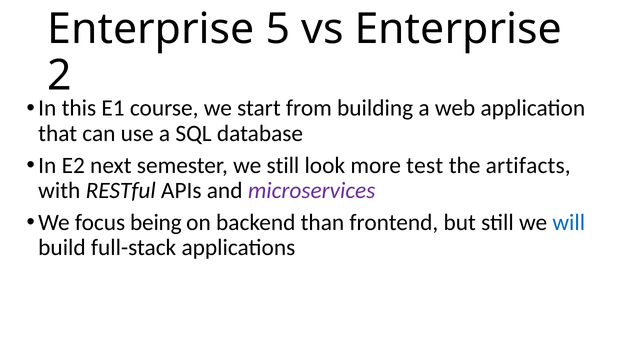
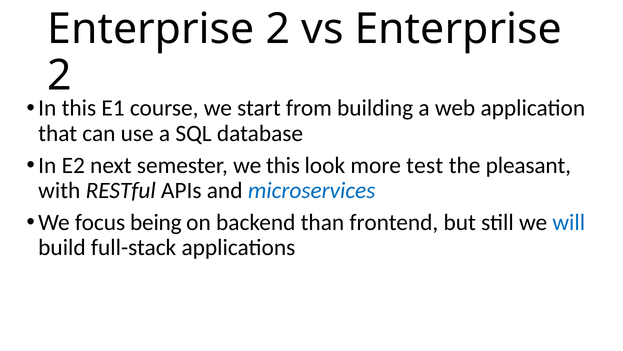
5: 5 -> 2 (278, 29)
we still: still -> this (283, 165)
artifacts: artifacts -> pleasant (528, 165)
microservices colour: purple -> blue (312, 190)
